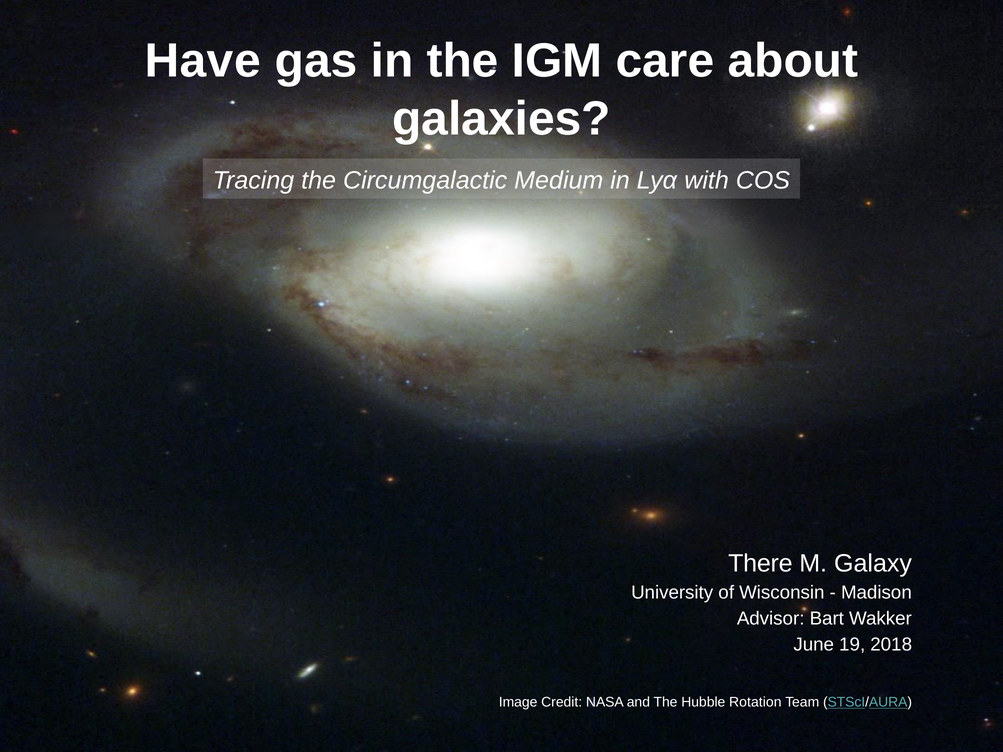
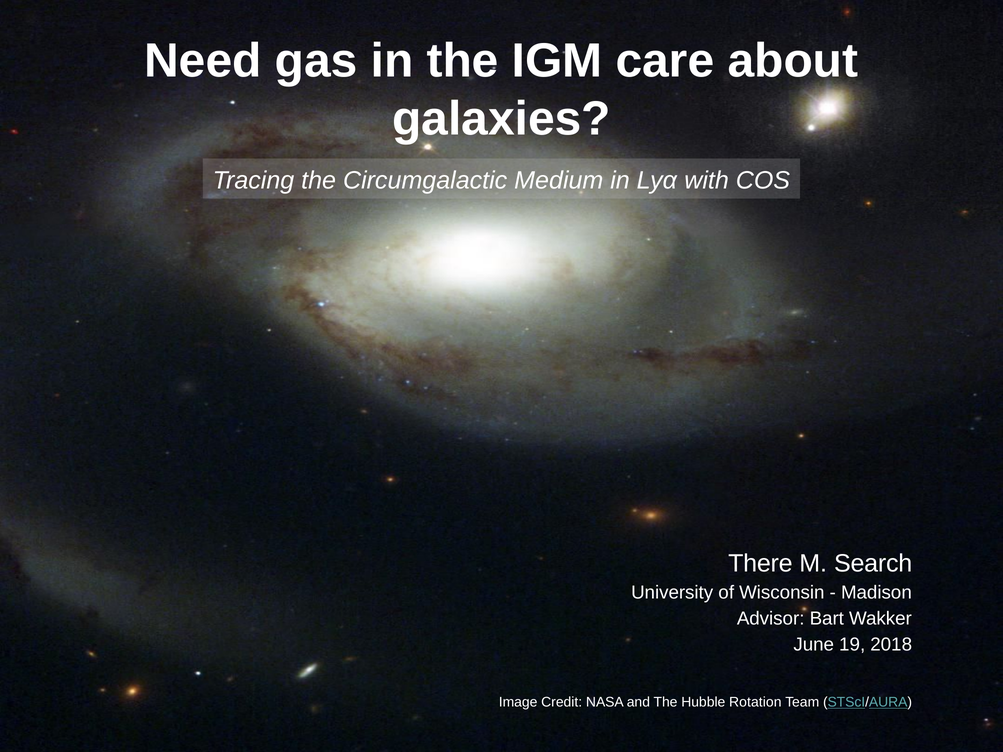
Have: Have -> Need (203, 61)
Galaxy: Galaxy -> Search (873, 564)
